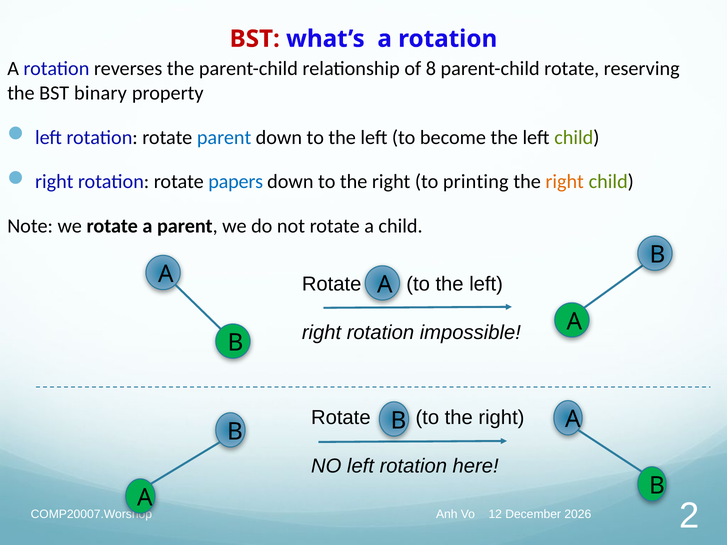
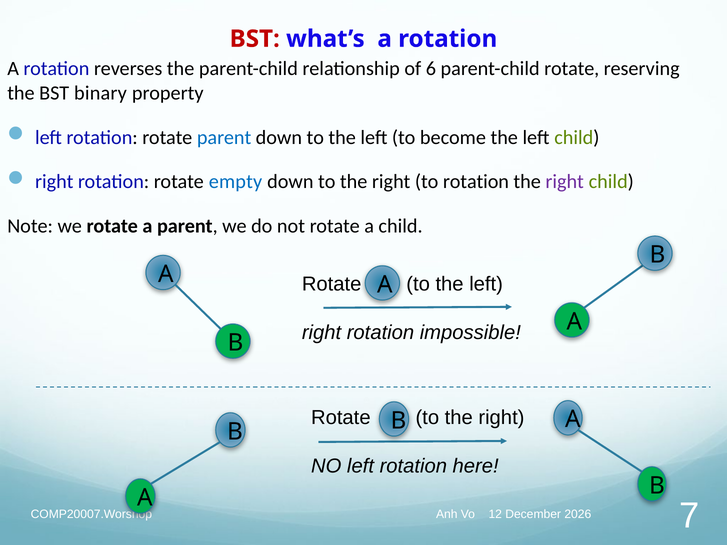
8: 8 -> 6 (431, 69)
papers: papers -> empty (236, 182)
to printing: printing -> rotation (476, 182)
right colour: orange -> purple (565, 182)
2: 2 -> 7 (689, 516)
